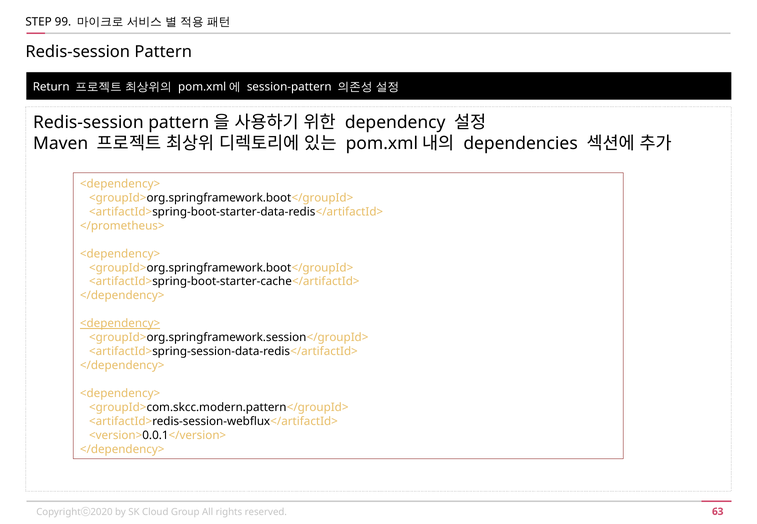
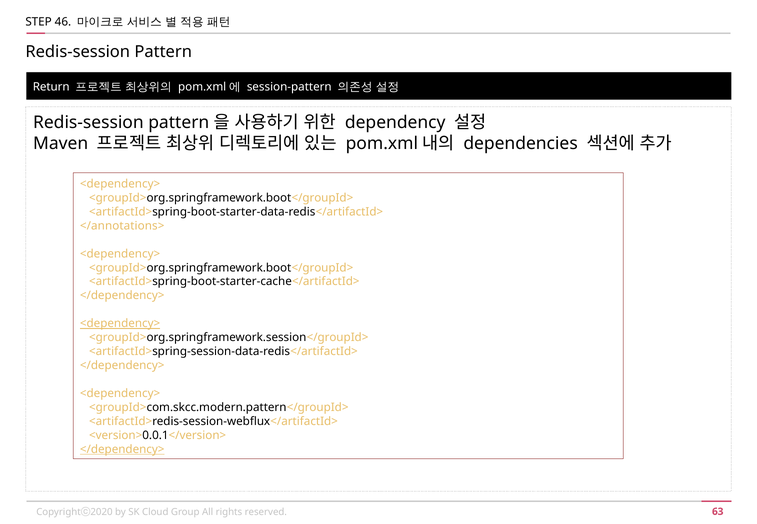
99: 99 -> 46 (63, 22)
</prometheus>: </prometheus> -> </annotations> (122, 226)
</dependency> underline: none -> present (122, 449)
